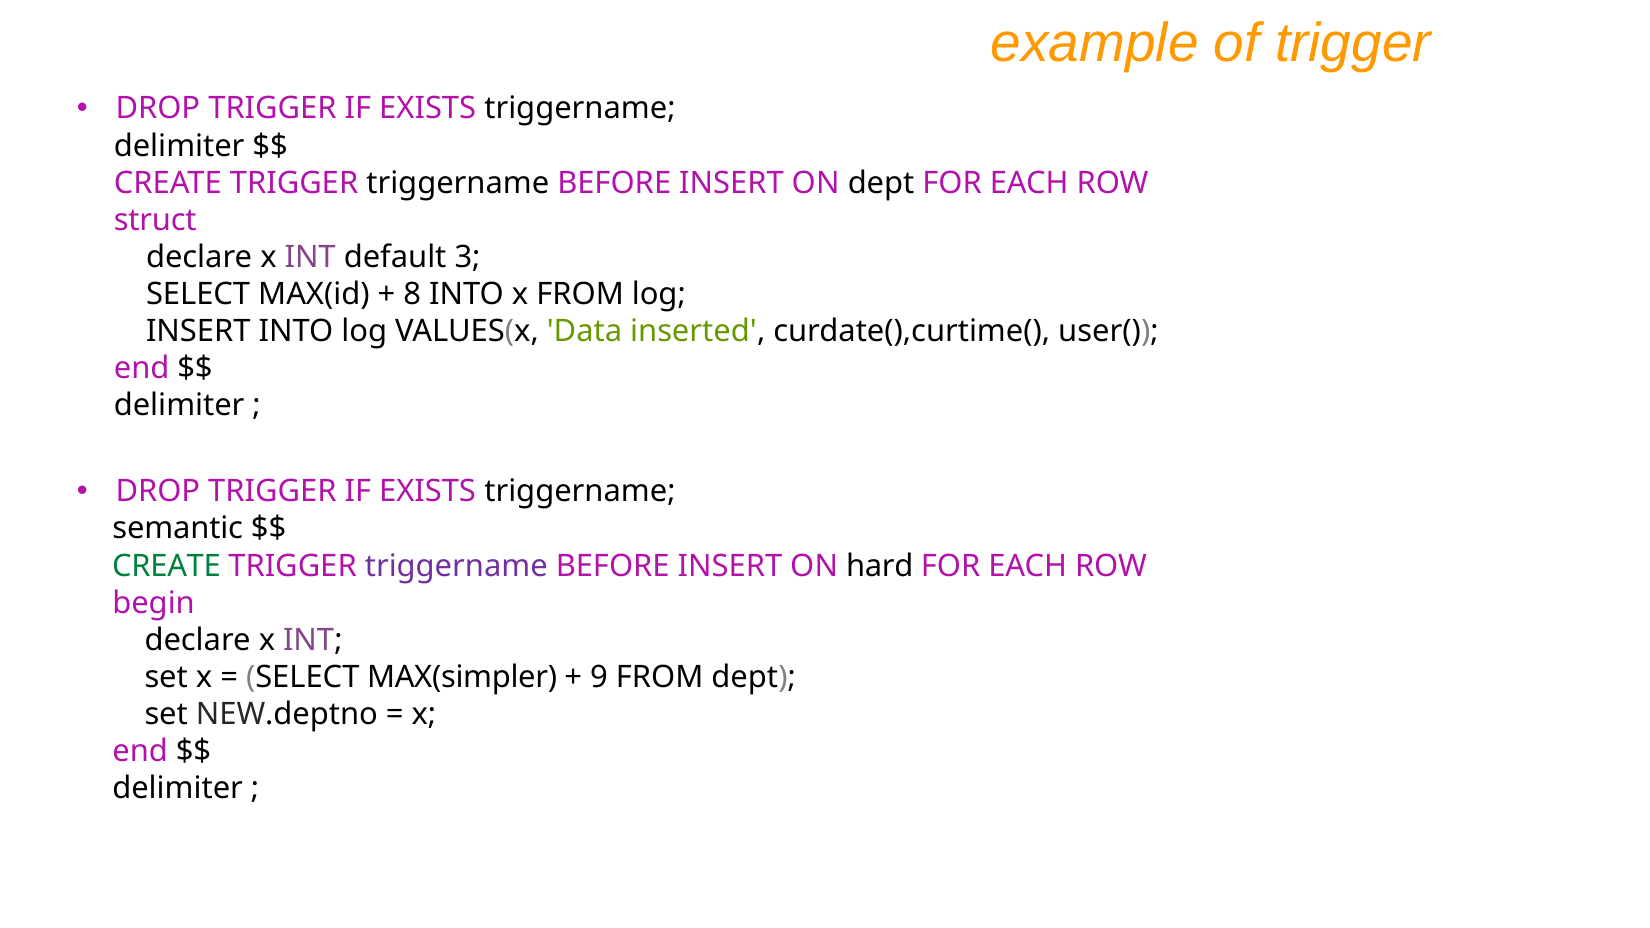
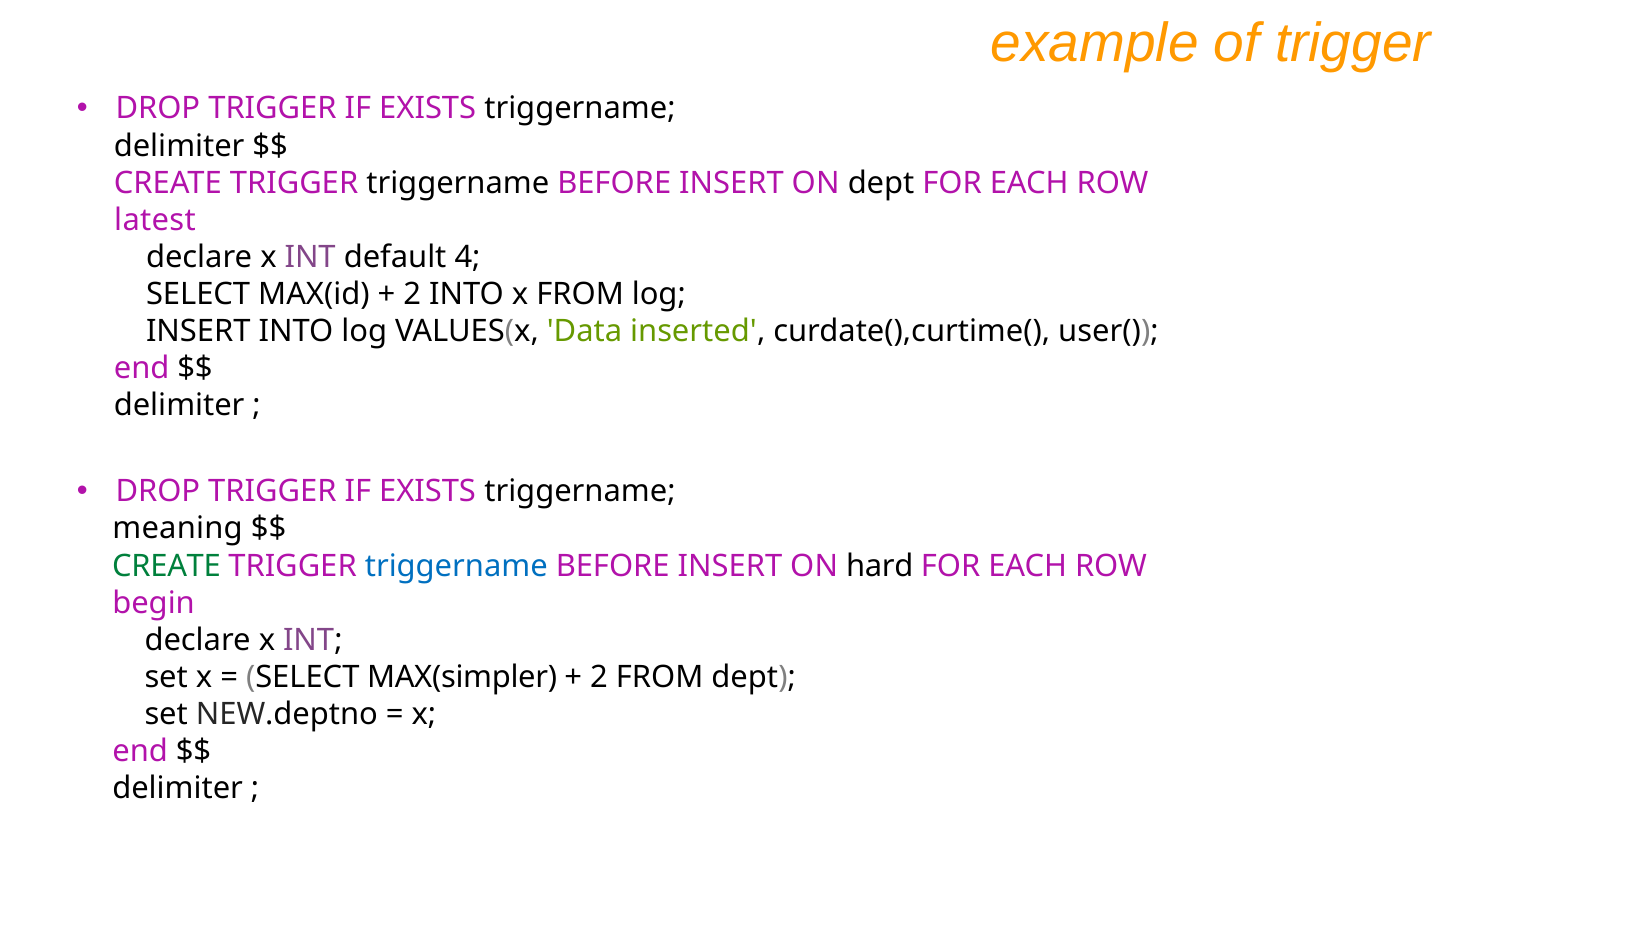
struct: struct -> latest (155, 220)
3: 3 -> 4 (467, 257)
8: 8 -> 2 (412, 294)
semantic: semantic -> meaning (178, 529)
triggername colour: purple -> blue (456, 566)
9: 9 -> 2 (599, 677)
